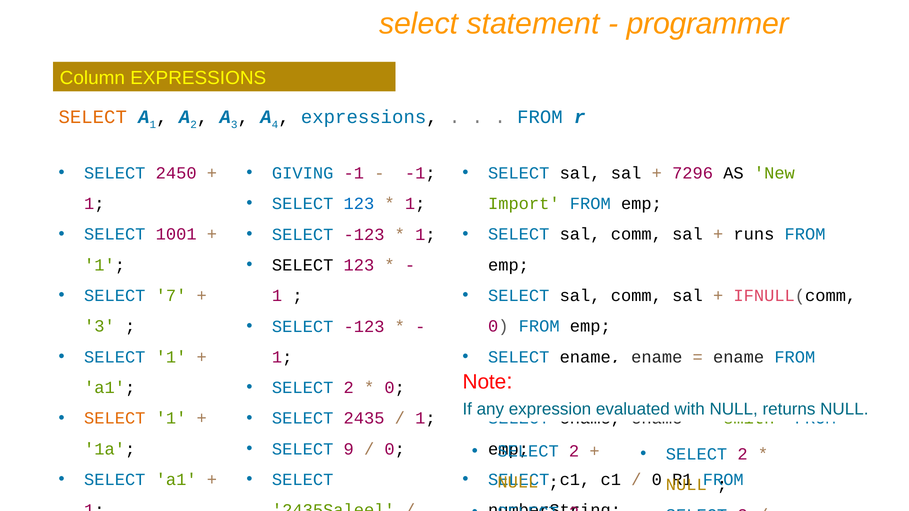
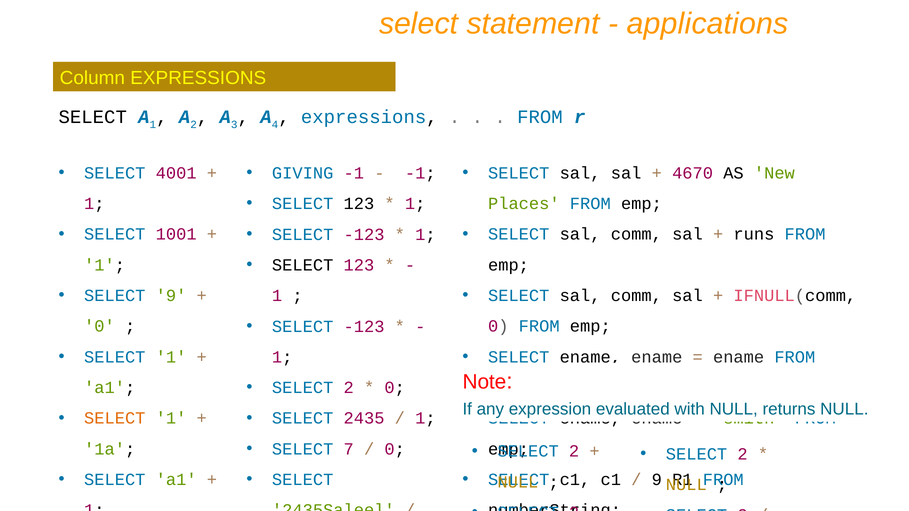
programmer: programmer -> applications (708, 24)
SELECT colour: orange -> black (93, 117)
2450: 2450 -> 4001 (176, 173)
7296: 7296 -> 4670 (693, 173)
123 colour: blue -> black (359, 204)
Import: Import -> Places (524, 204)
SELECT 7: 7 -> 9 (171, 296)
3: 3 -> 0 (99, 327)
9: 9 -> 7 (349, 449)
0: 0 -> 9 (657, 480)
